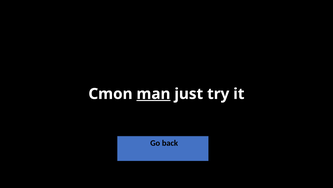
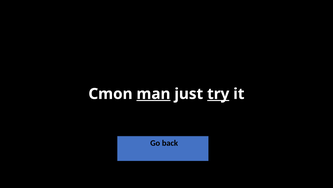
try underline: none -> present (218, 94)
